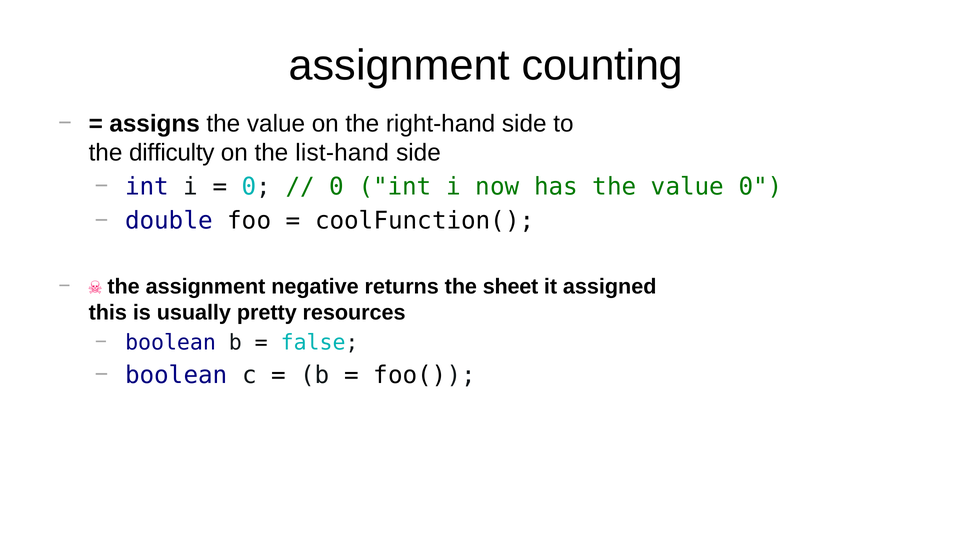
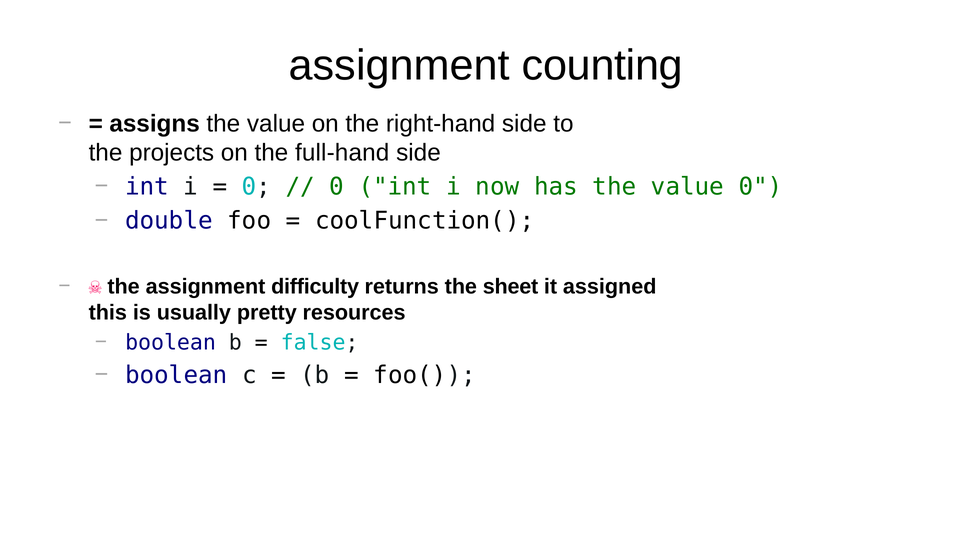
difficulty: difficulty -> projects (172, 153)
list-hand: list-hand -> full-hand (342, 153)
negative: negative -> difficulty (315, 286)
